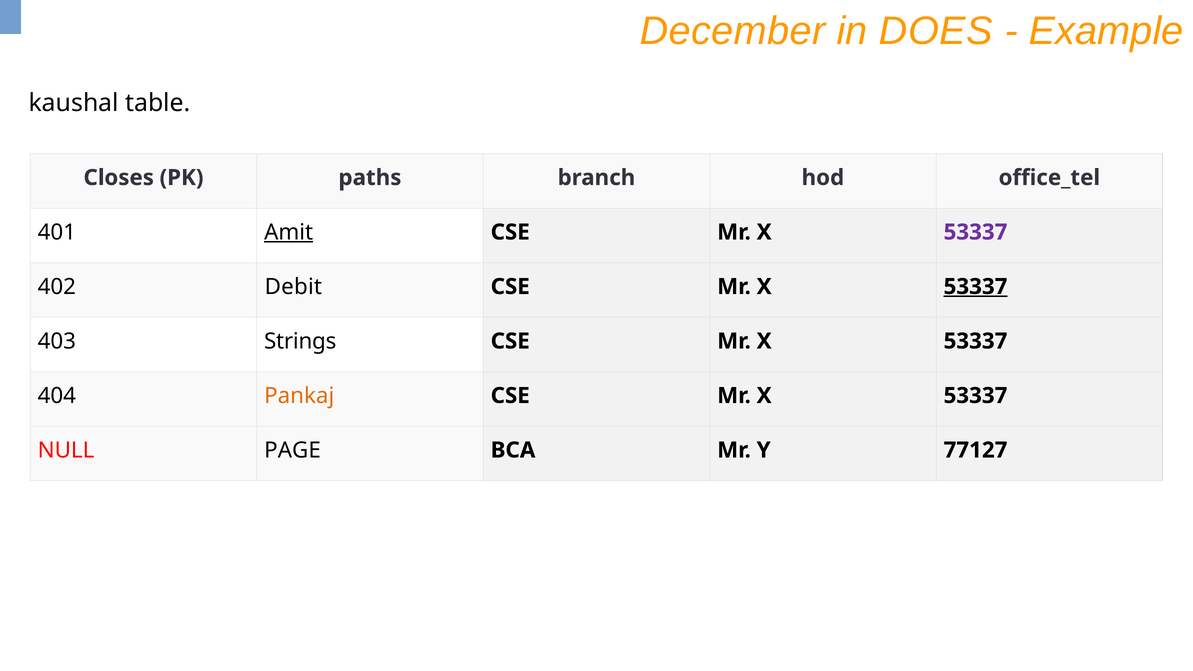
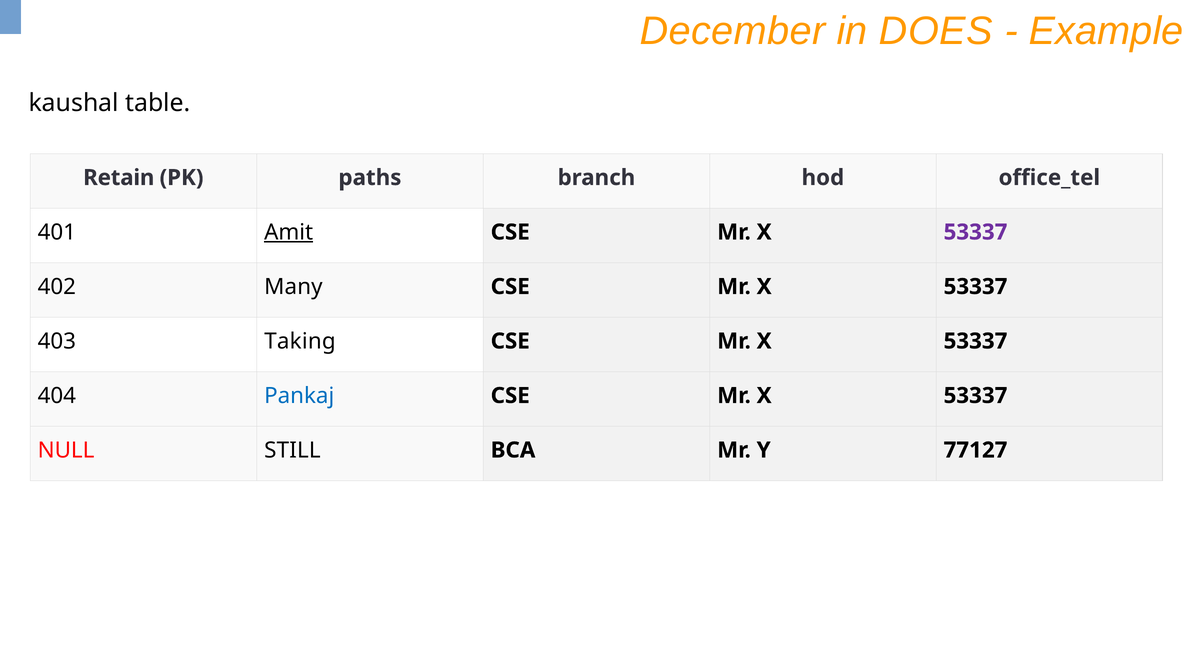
Closes: Closes -> Retain (119, 178)
Debit: Debit -> Many (293, 287)
53337 underline: present -> none (976, 287)
Strings: Strings -> Taking (300, 341)
Pankaj colour: orange -> blue (299, 396)
PAGE: PAGE -> STILL (292, 450)
